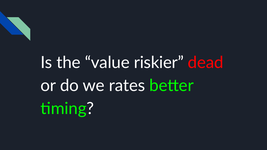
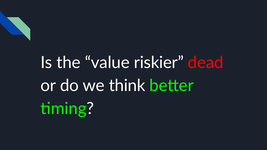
rates: rates -> think (127, 86)
